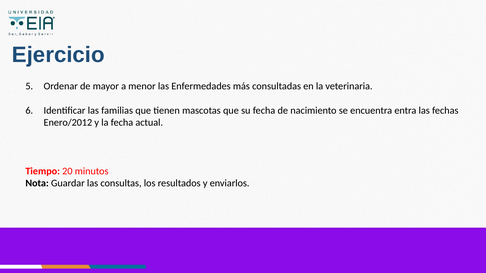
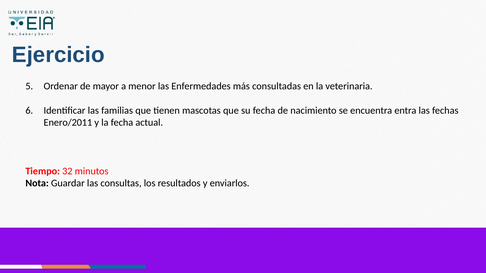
Enero/2012: Enero/2012 -> Enero/2011 (68, 123)
20: 20 -> 32 (67, 171)
